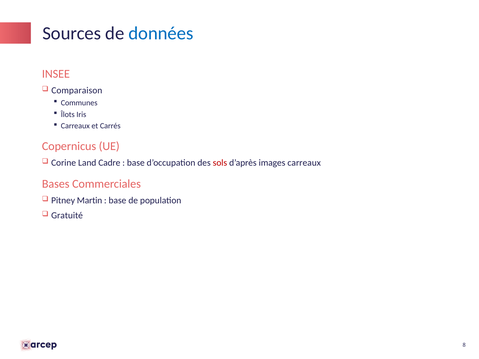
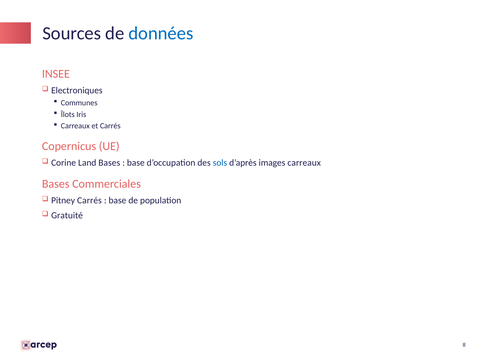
Comparaison: Comparaison -> Electroniques (77, 91)
Land Cadre: Cadre -> Bases (109, 163)
sols colour: red -> blue (220, 163)
Pitney Martin: Martin -> Carrés (89, 200)
